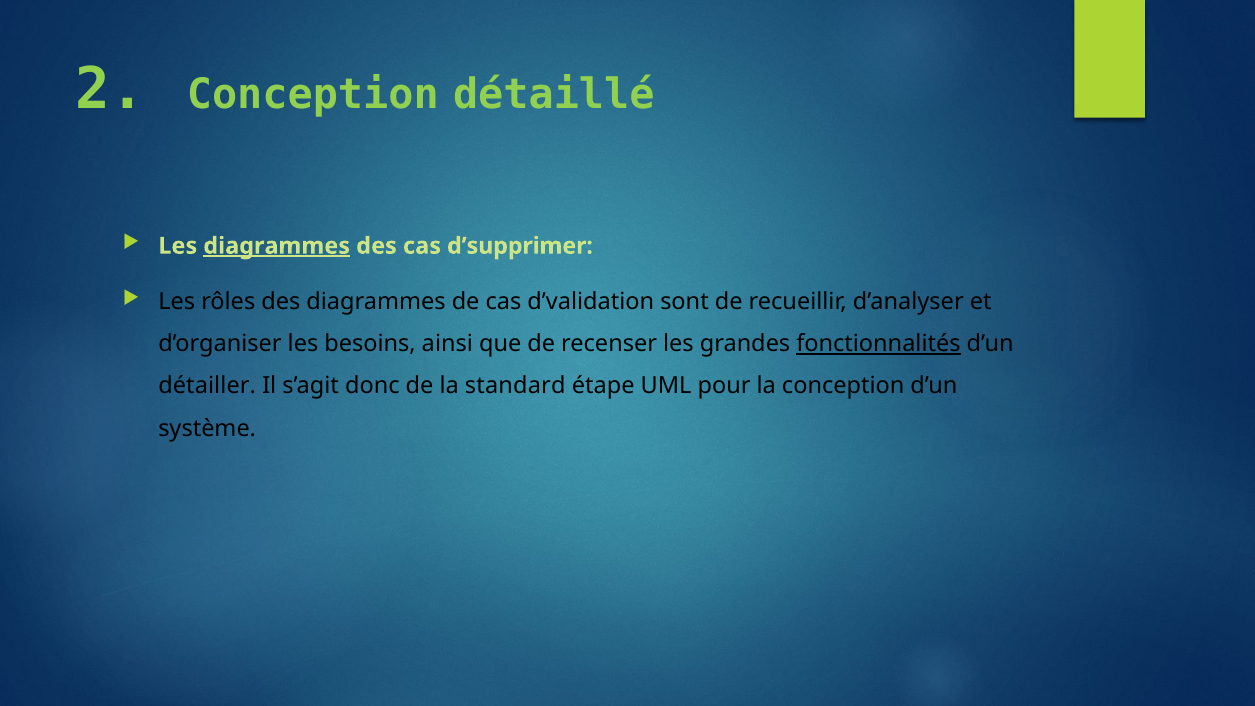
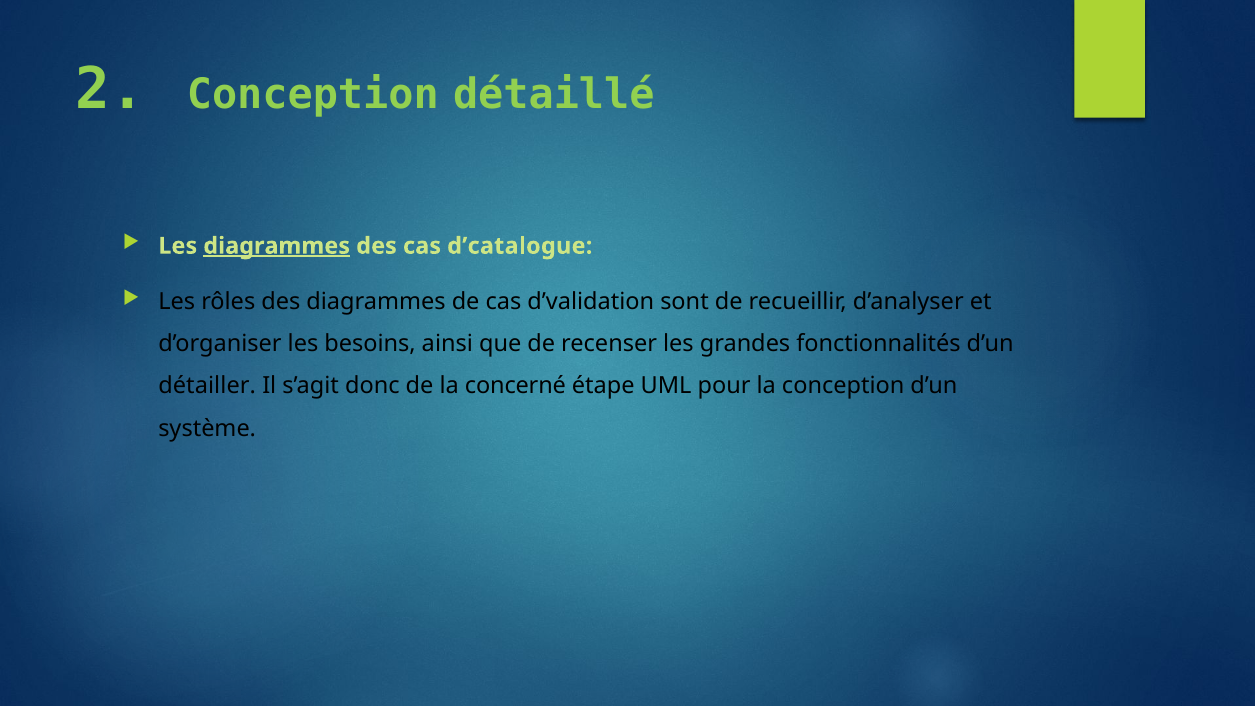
d’supprimer: d’supprimer -> d’catalogue (520, 246)
fonctionnalités underline: present -> none (878, 344)
standard: standard -> concerné (515, 386)
